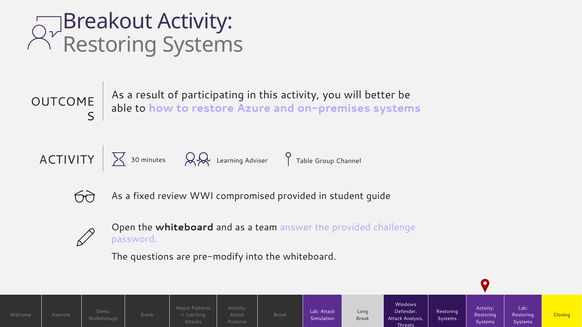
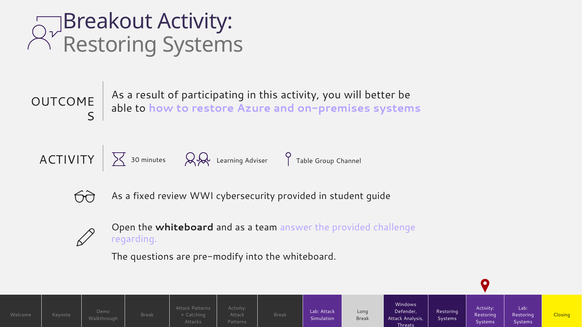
compromised: compromised -> cybersecurity (246, 196)
password: password -> regarding (134, 239)
